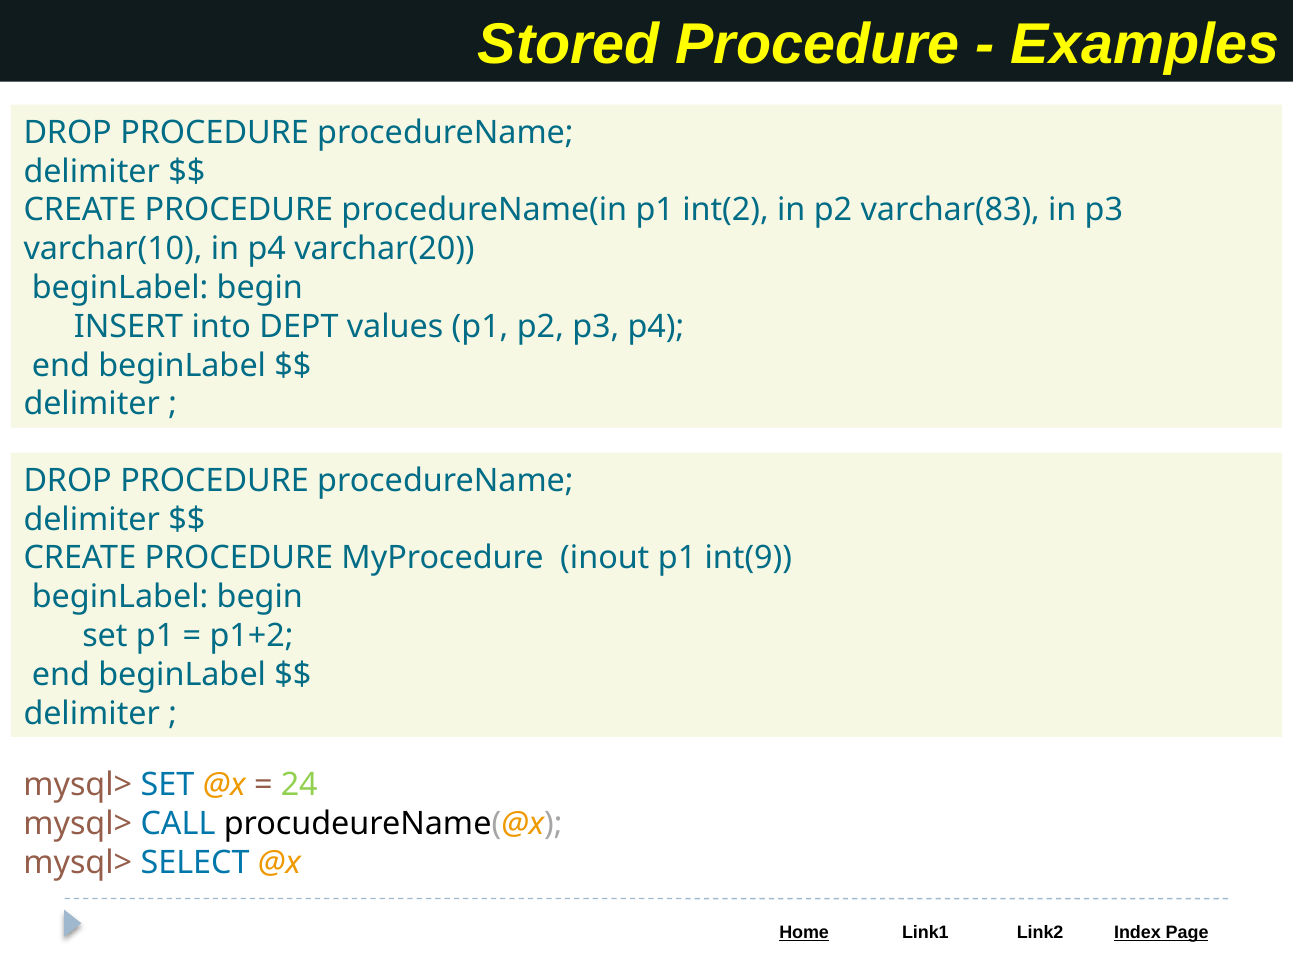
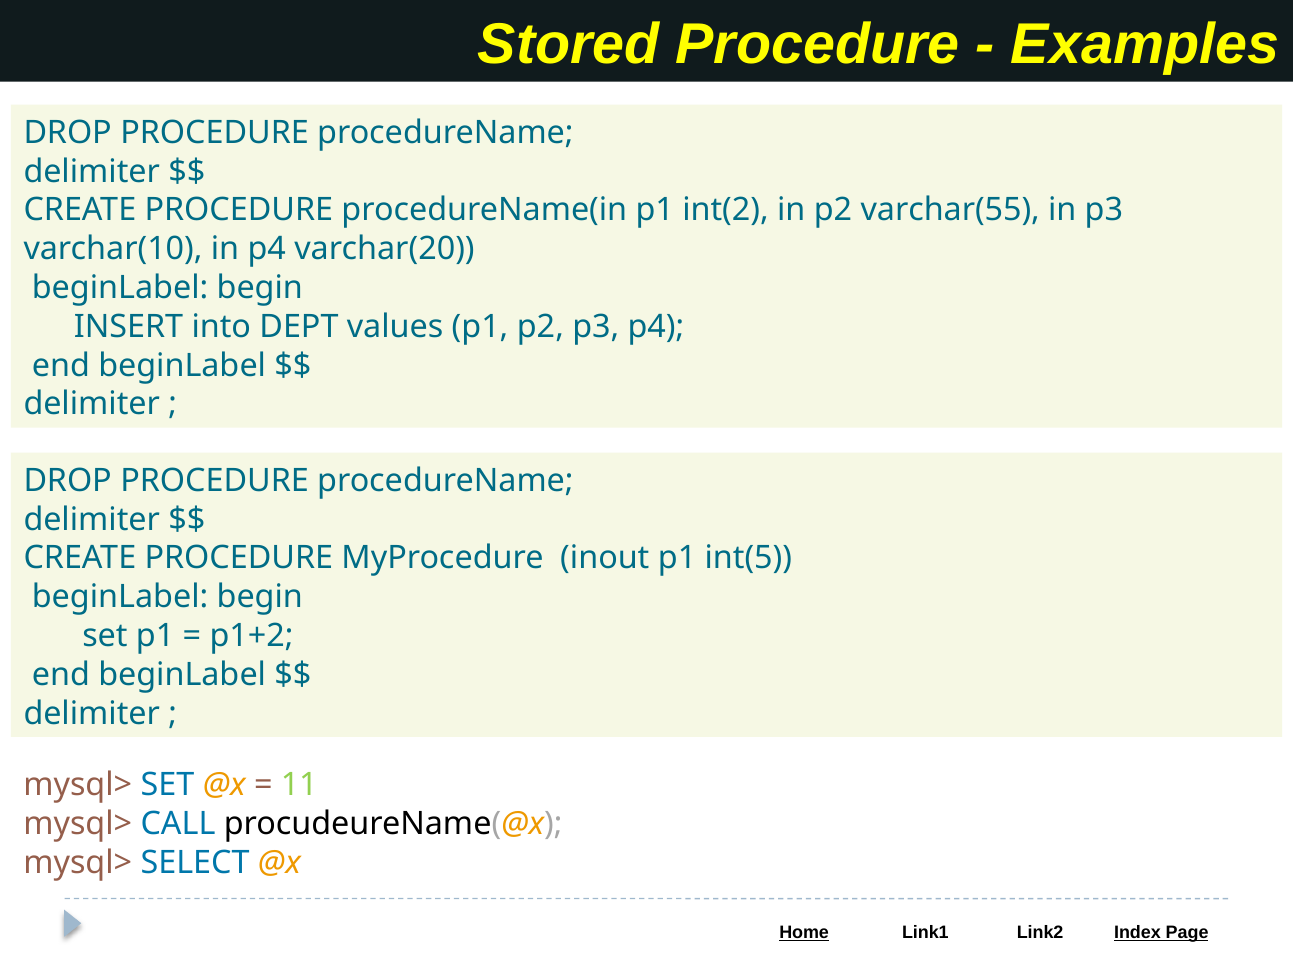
varchar(83: varchar(83 -> varchar(55 (950, 210)
int(9: int(9 -> int(5 (748, 558)
24: 24 -> 11 (299, 785)
